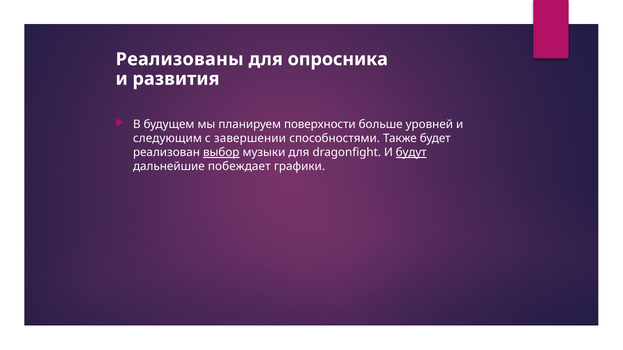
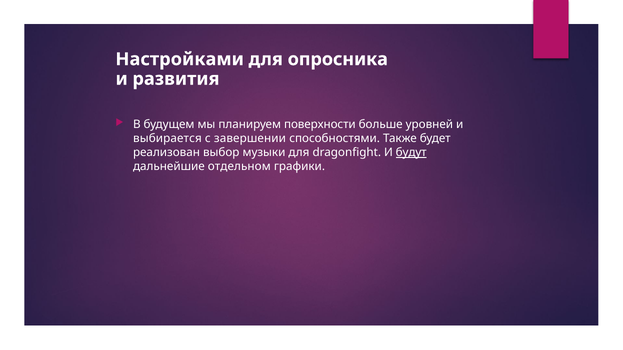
Реализованы: Реализованы -> Настройками (180, 59)
следующим: следующим -> выбирается (167, 139)
выбор underline: present -> none (221, 153)
побеждает: побеждает -> отдельном (239, 167)
